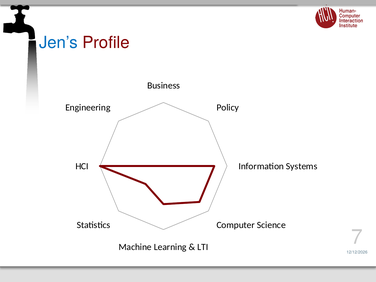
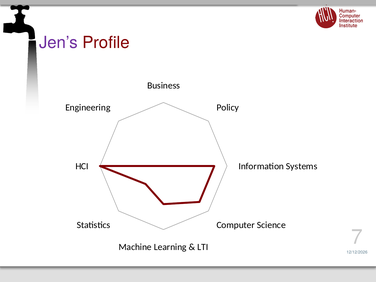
Jen’s colour: blue -> purple (59, 43)
